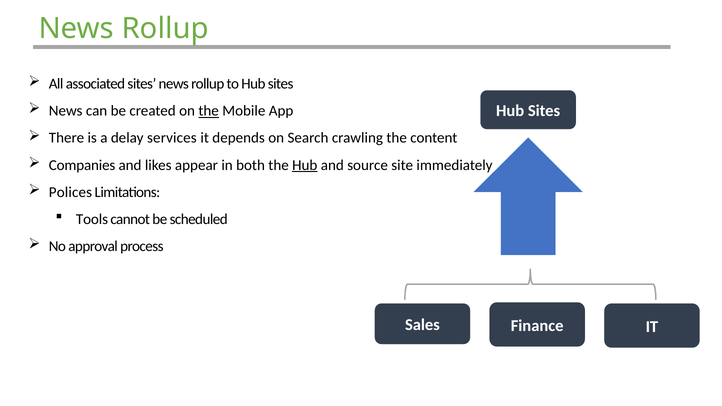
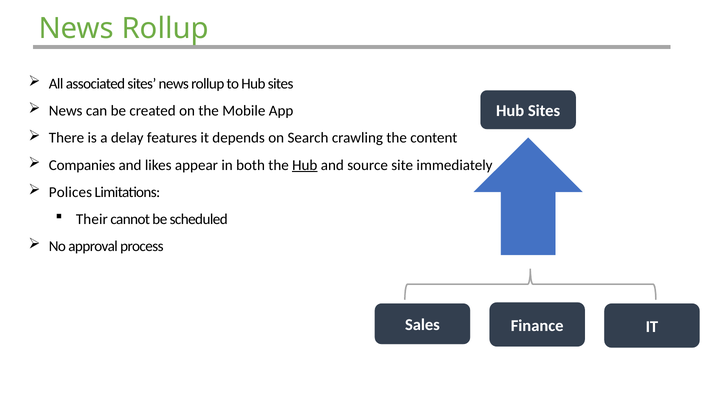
the underline: present -> none (209, 111)
services: services -> features (172, 138)
Tools: Tools -> Their (92, 219)
